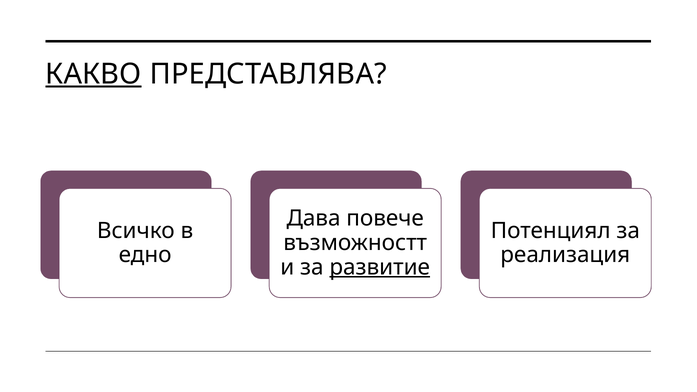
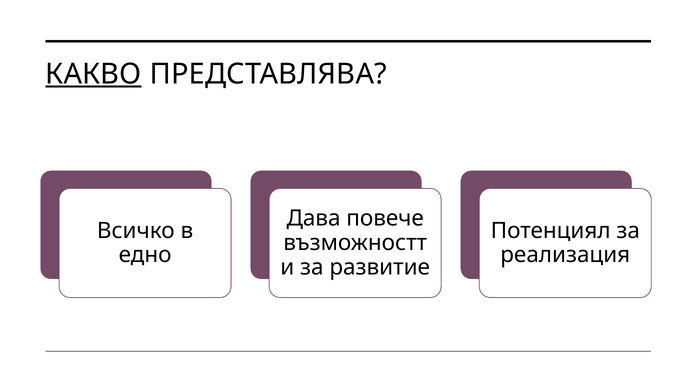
развитие underline: present -> none (380, 267)
